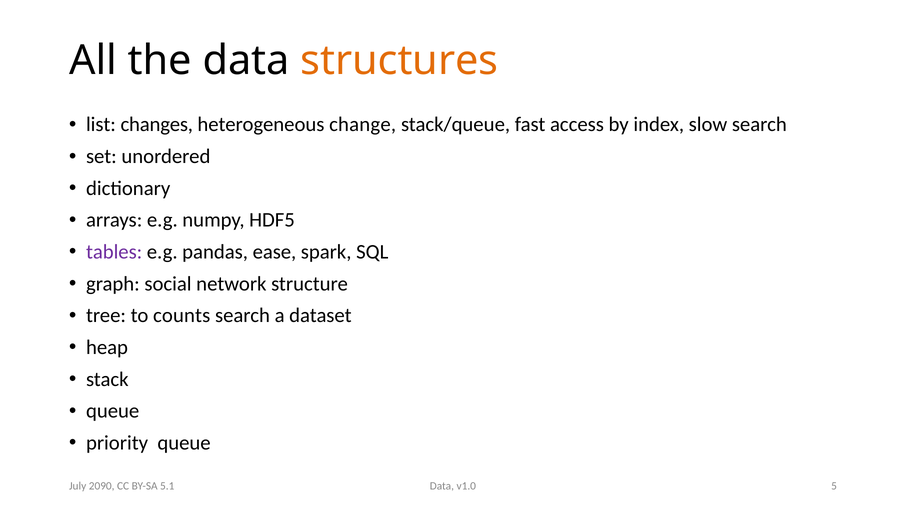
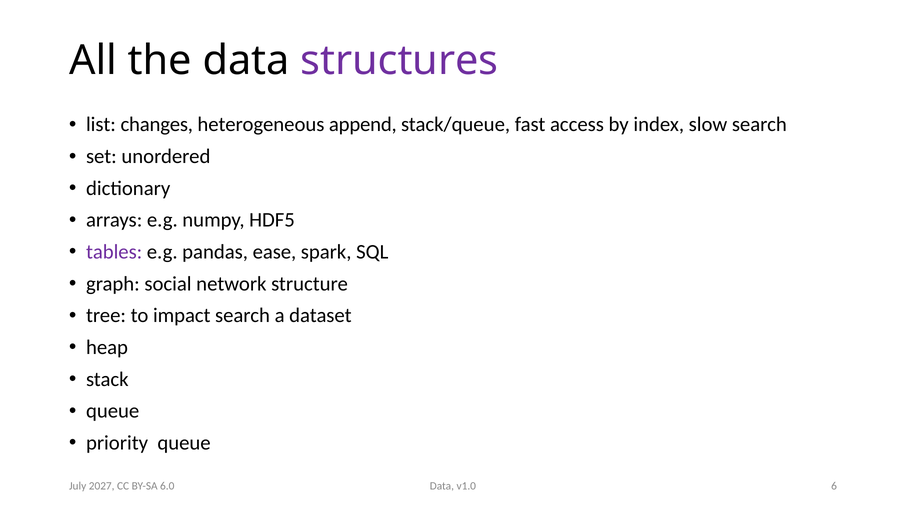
structures colour: orange -> purple (399, 60)
change: change -> append (363, 125)
counts: counts -> impact (182, 316)
5: 5 -> 6 (834, 487)
2090: 2090 -> 2027 (102, 487)
5.1: 5.1 -> 6.0 (167, 487)
